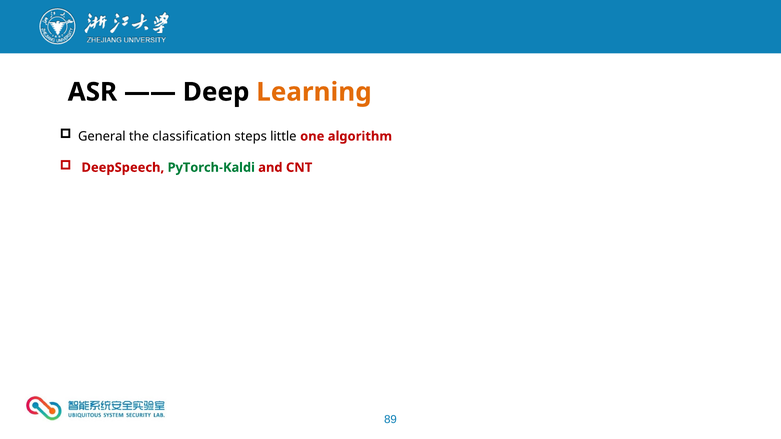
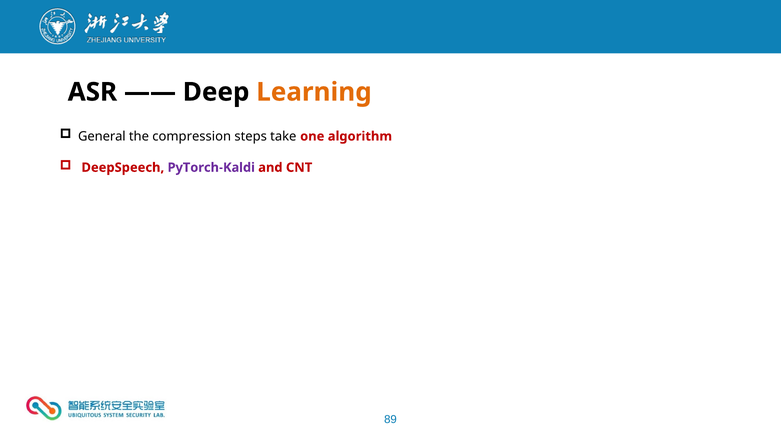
classification: classification -> compression (192, 136)
little: little -> take (283, 136)
PyTorch-Kaldi colour: green -> purple (211, 168)
